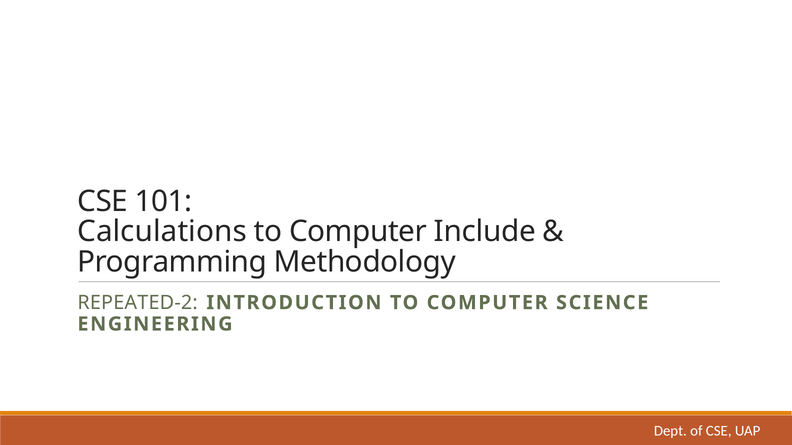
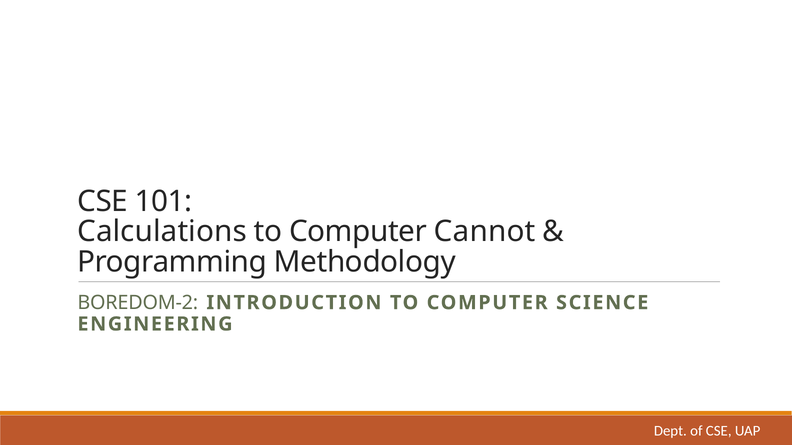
Include: Include -> Cannot (485, 232)
REPEATED-2: REPEATED-2 -> BOREDOM-2 (138, 303)
